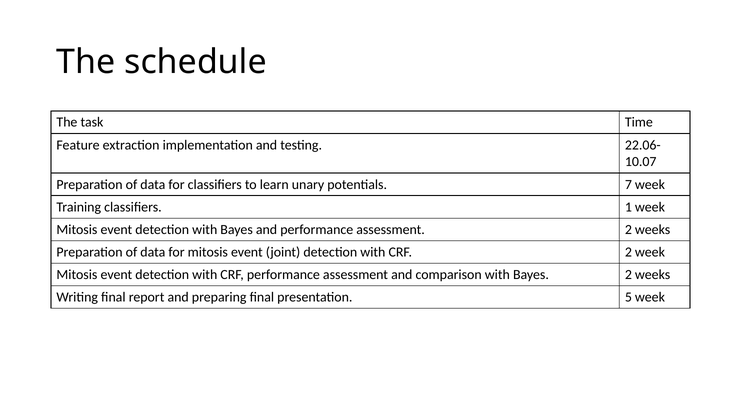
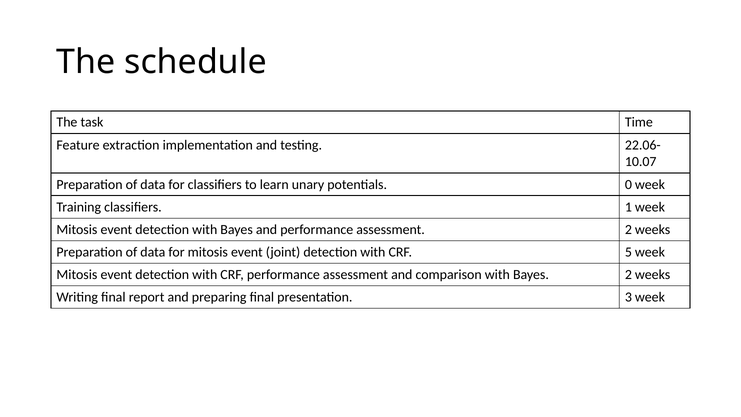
7: 7 -> 0 (628, 184)
CRF 2: 2 -> 5 (628, 252)
5: 5 -> 3 (628, 297)
